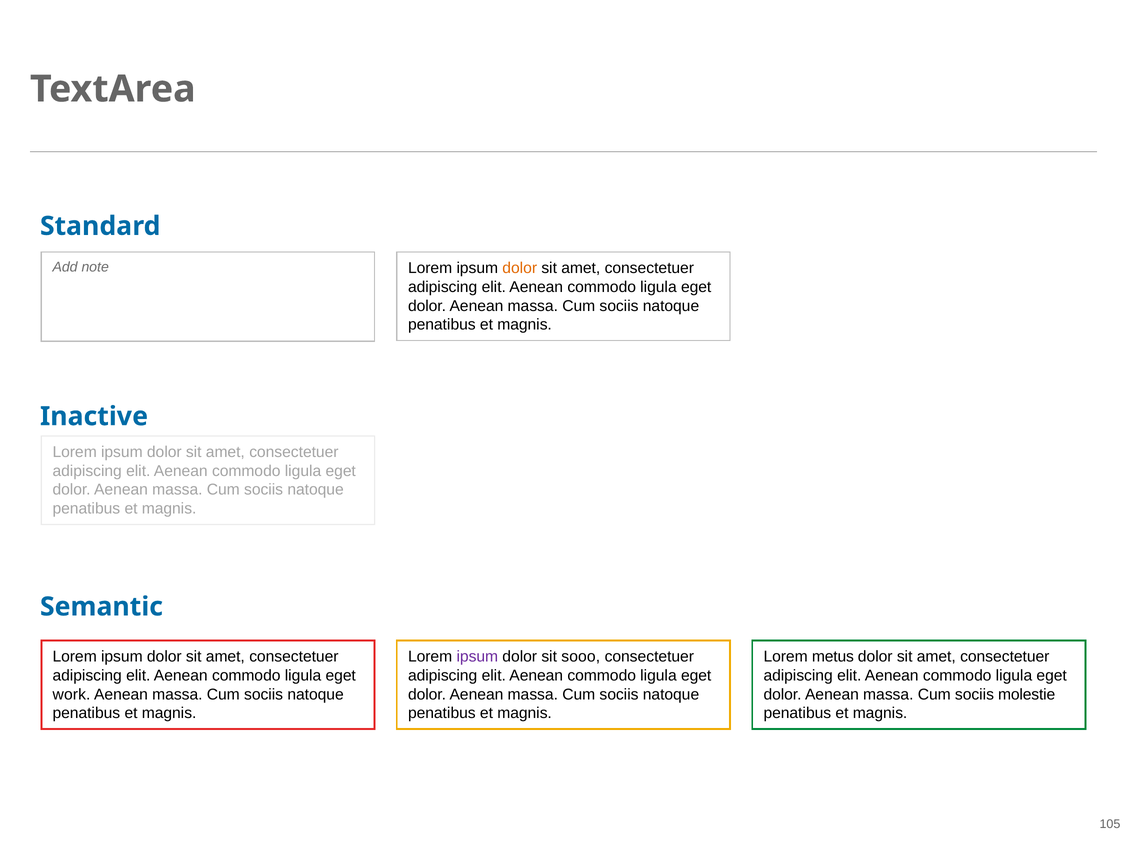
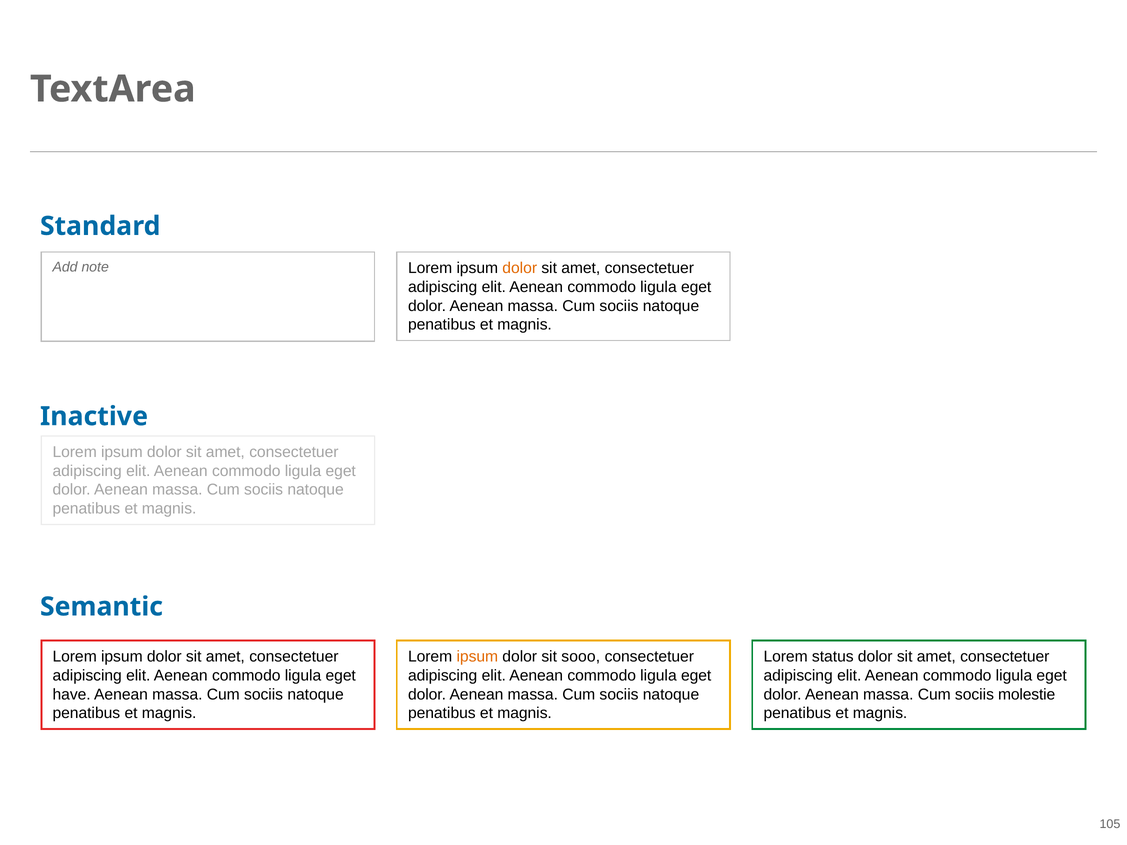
ipsum colour: purple -> orange (477, 657)
metus: metus -> status (833, 657)
work: work -> have (72, 695)
